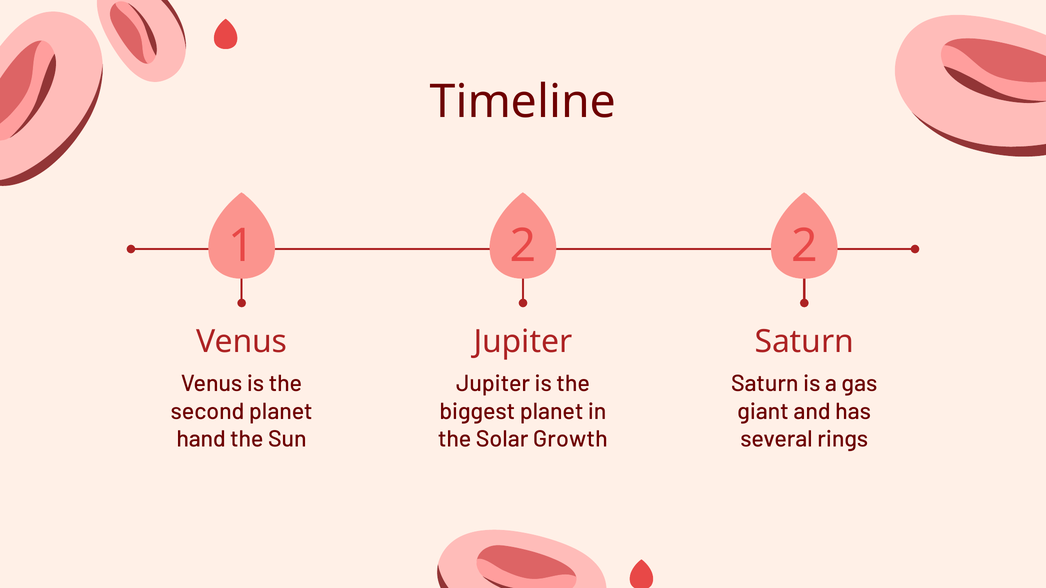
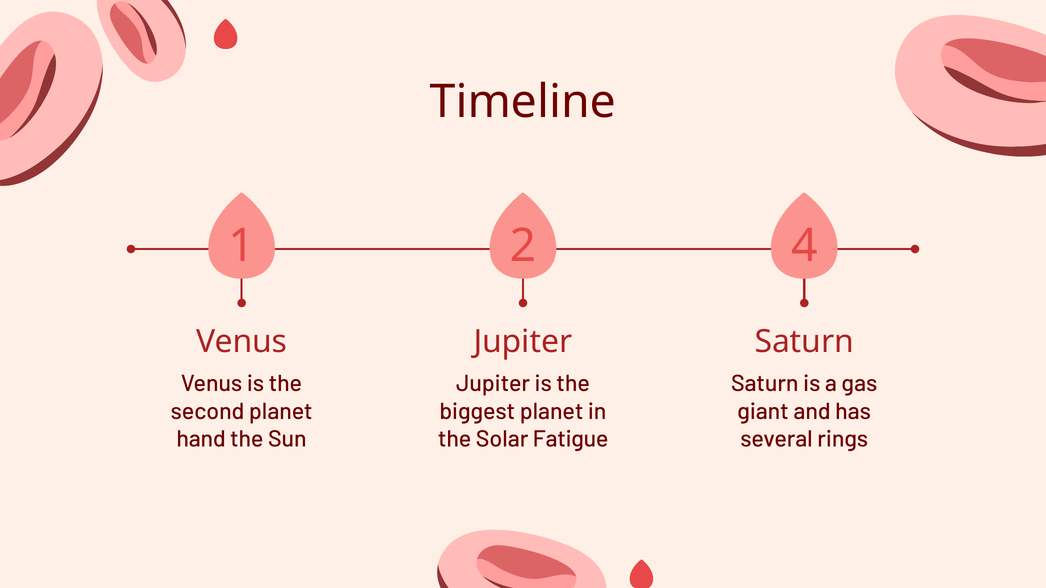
2 2: 2 -> 4 (804, 246)
Growth: Growth -> Fatigue (571, 440)
